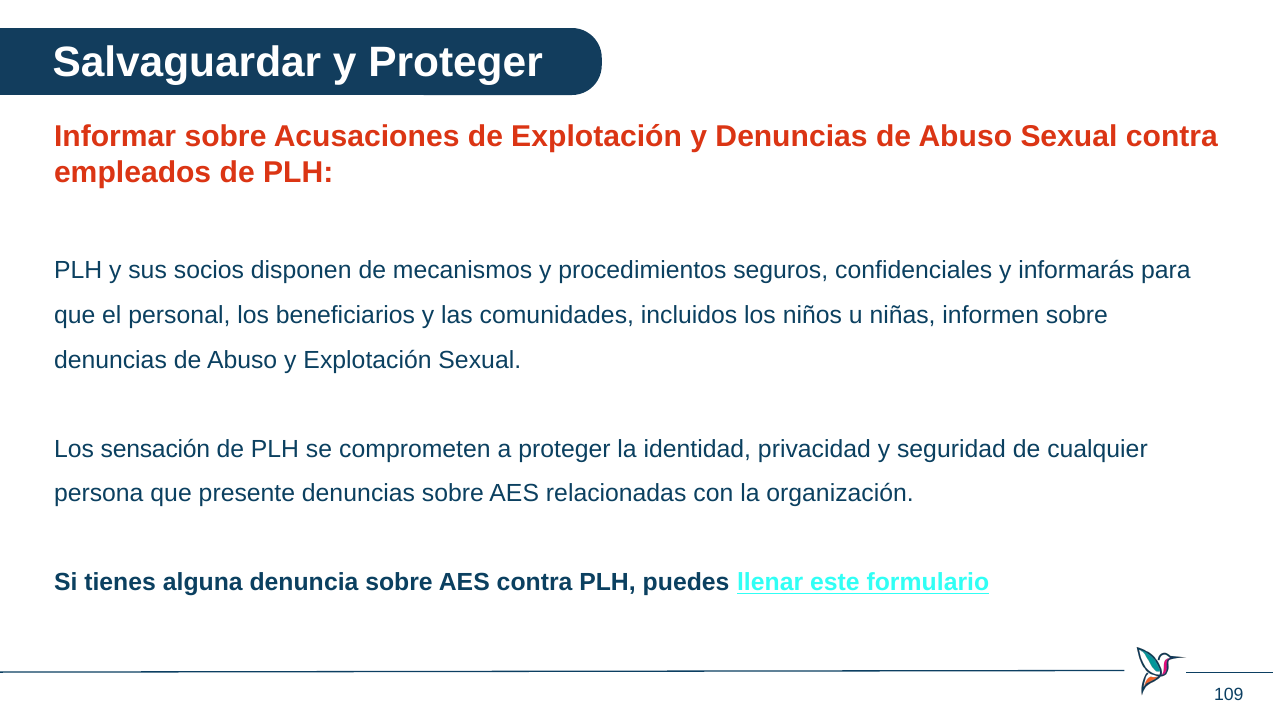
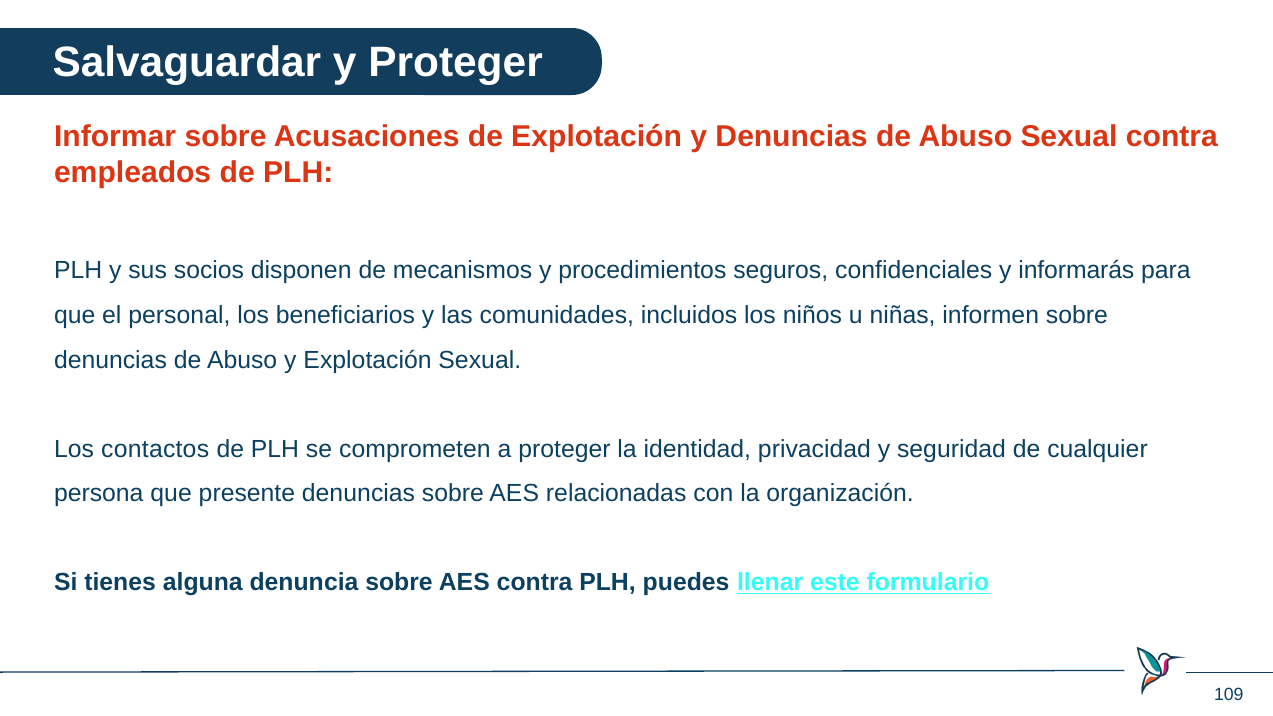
sensación: sensación -> contactos (155, 449)
